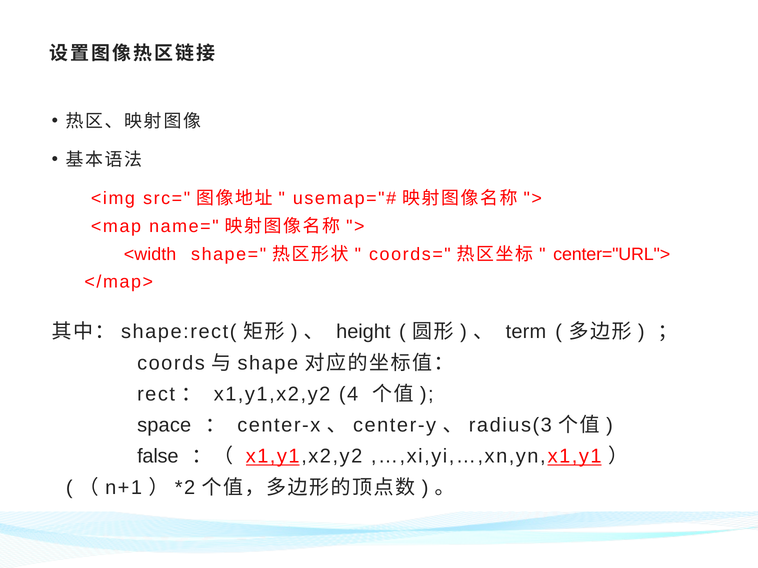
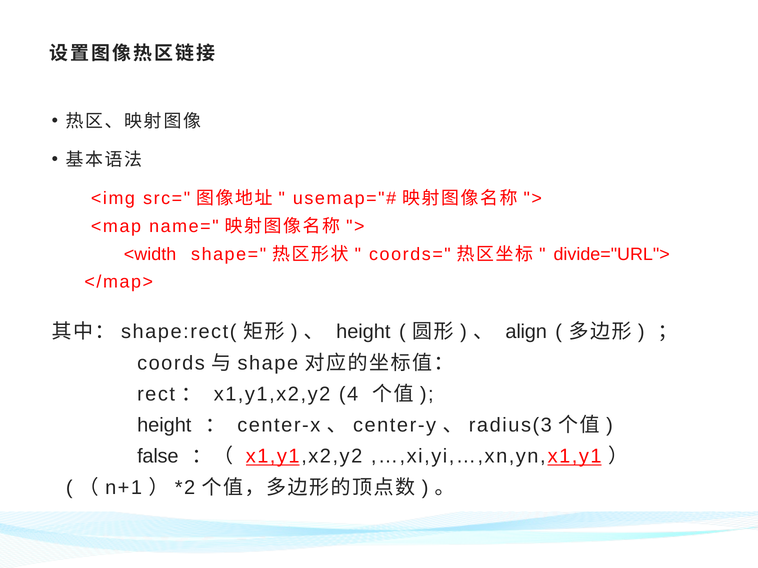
center="URL">: center="URL"> -> divide="URL"> (612, 254)
term: term -> align (526, 332)
space: space -> height (164, 426)
